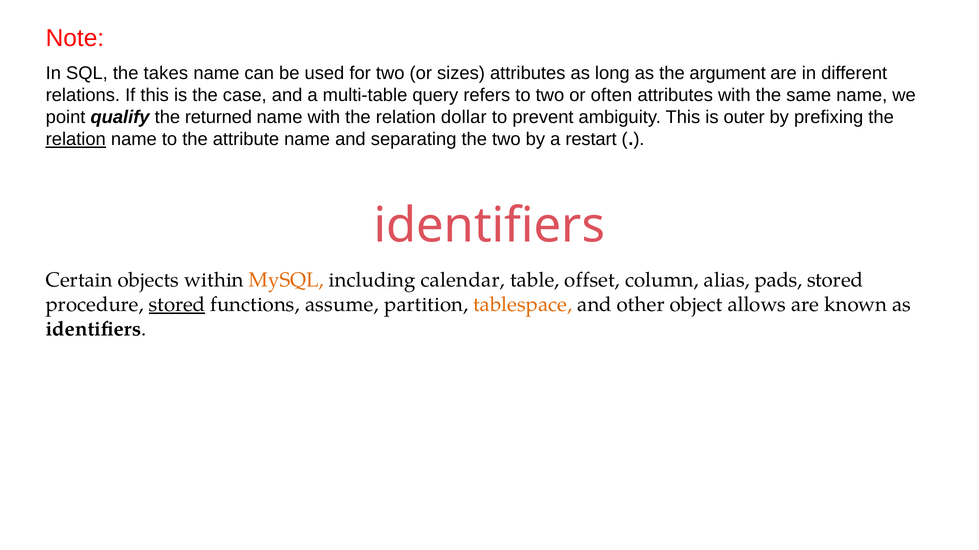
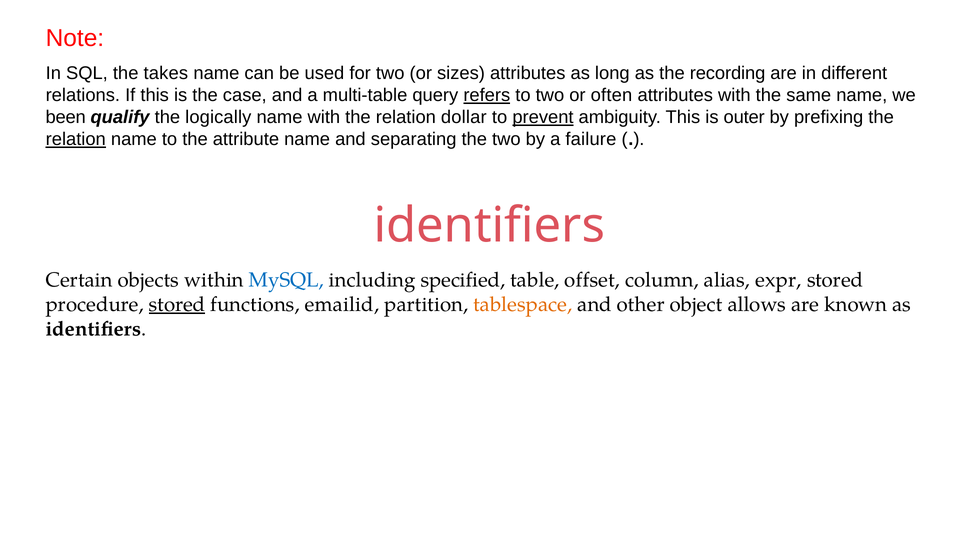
argument: argument -> recording (728, 73)
refers underline: none -> present (487, 95)
point: point -> been (66, 118)
returned: returned -> logically (218, 118)
prevent underline: none -> present (543, 118)
restart: restart -> failure (591, 140)
MySQL colour: orange -> blue (286, 280)
calendar: calendar -> specified (463, 280)
pads: pads -> expr (778, 280)
assume: assume -> emailid (342, 305)
